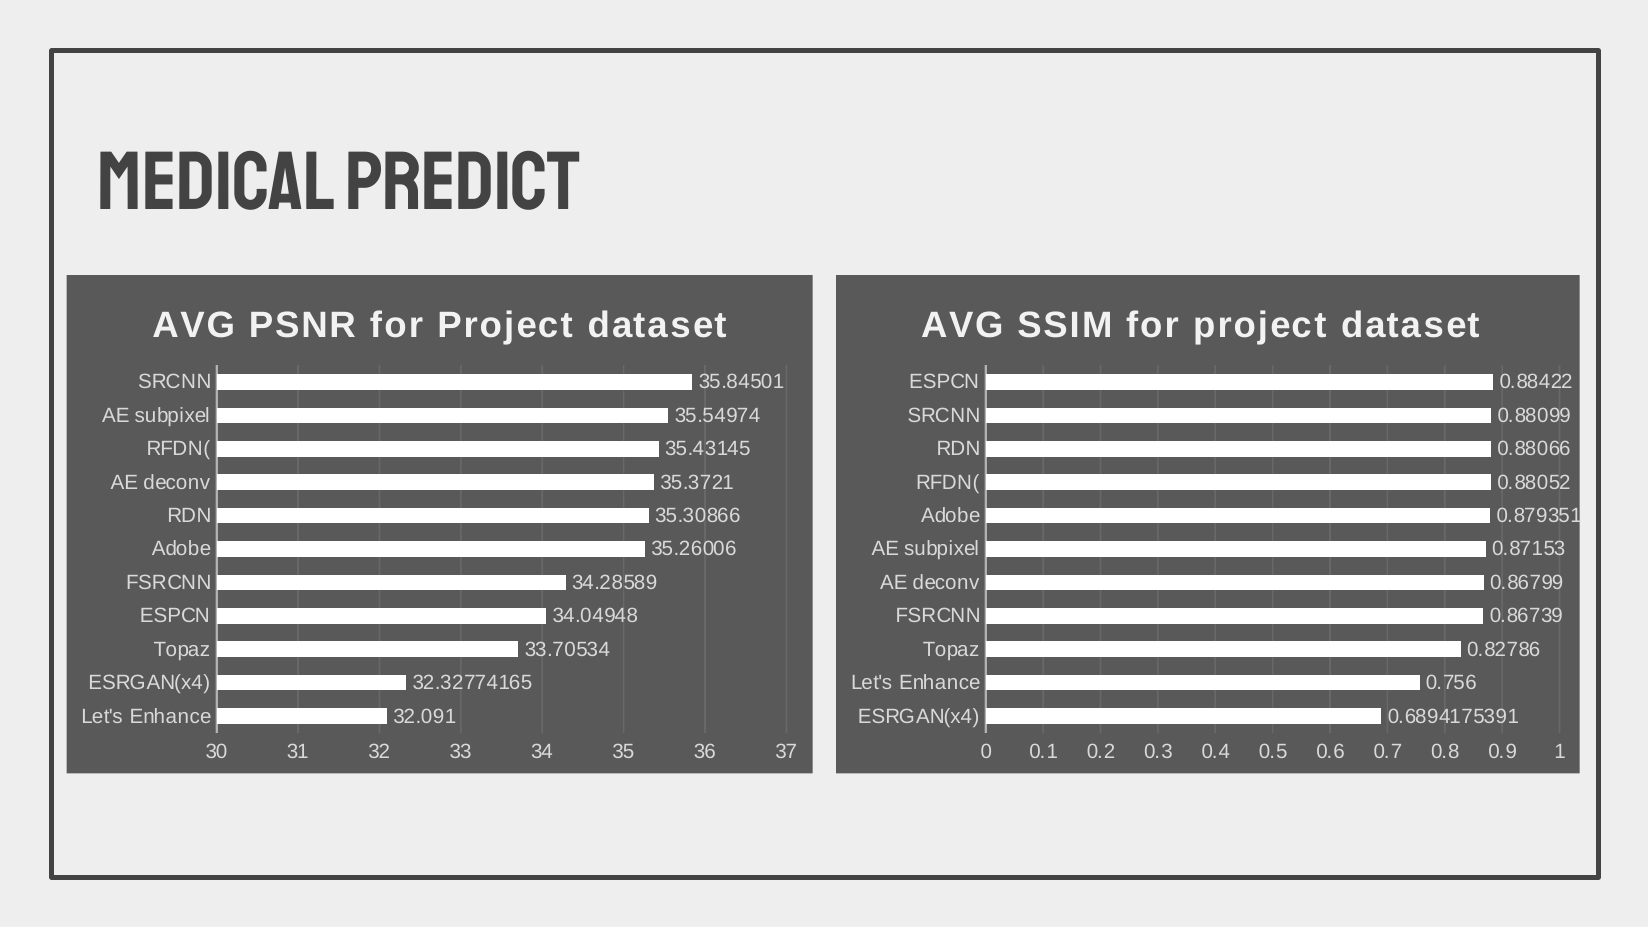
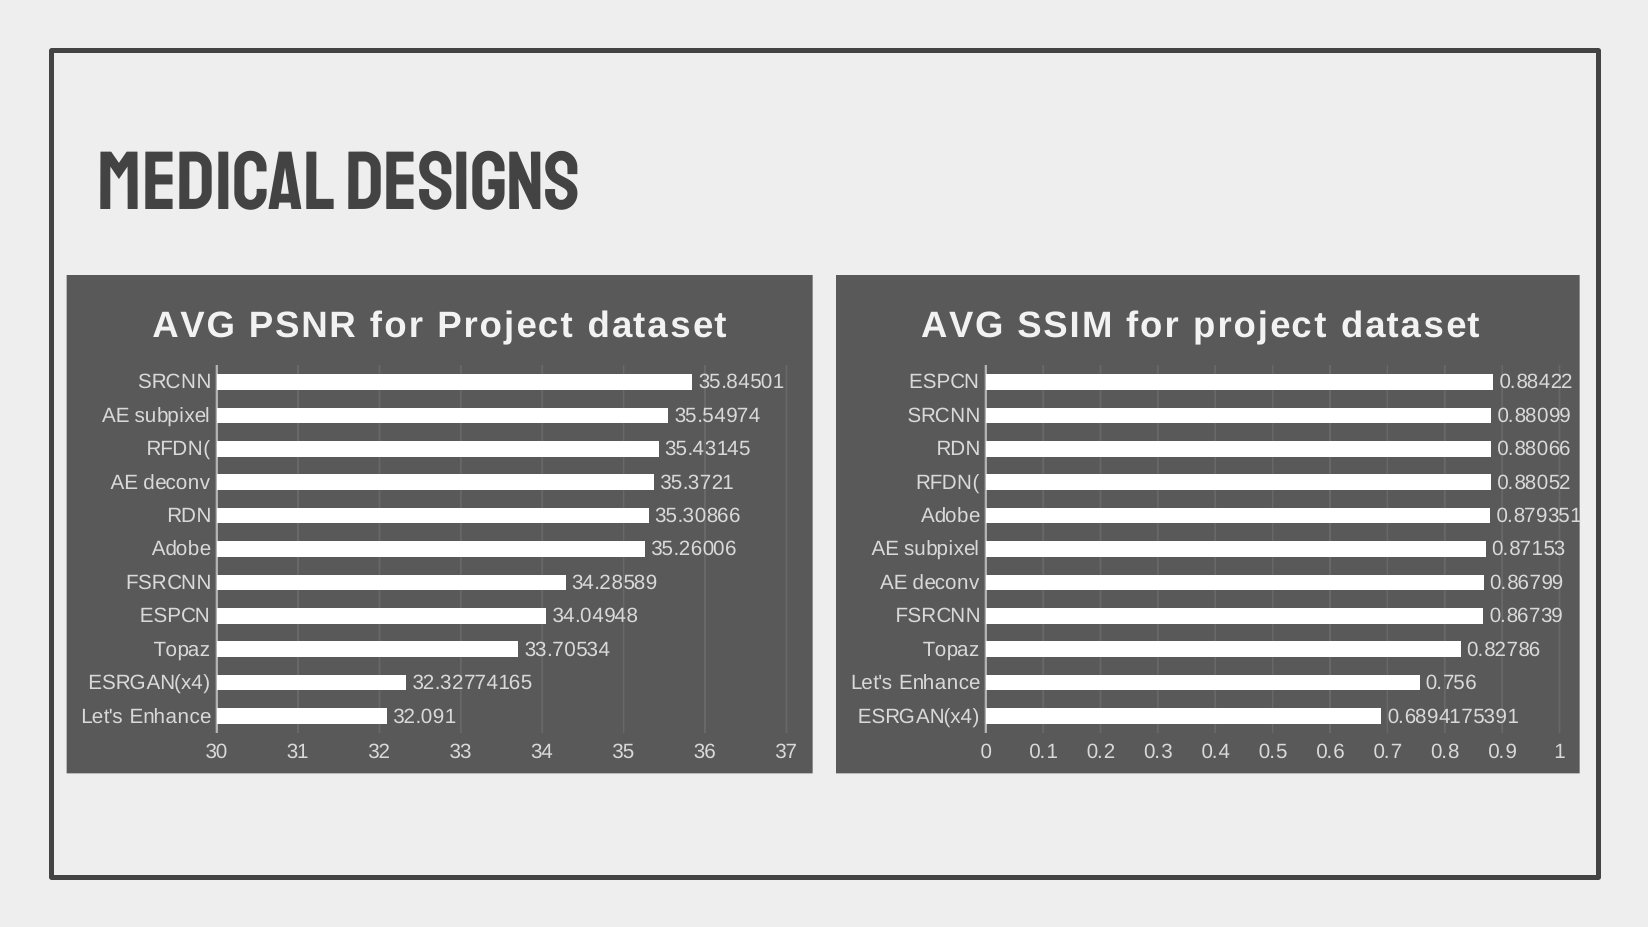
Predict: Predict -> Designs (463, 182)
